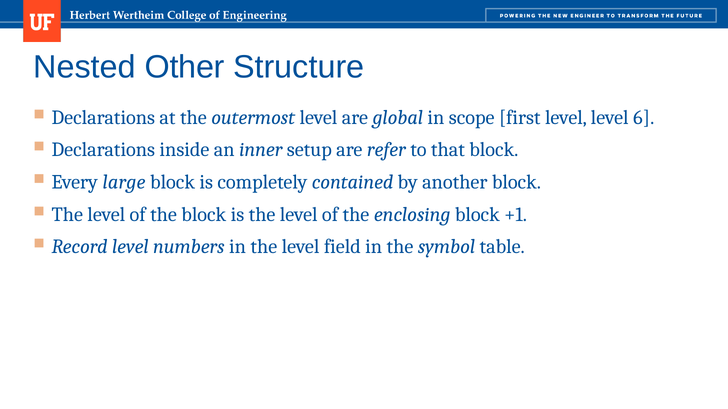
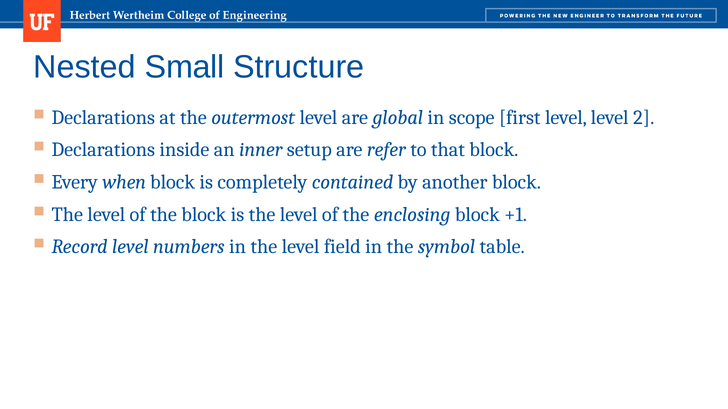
Other: Other -> Small (185, 67)
6: 6 -> 2 (644, 118)
large: large -> when (124, 182)
